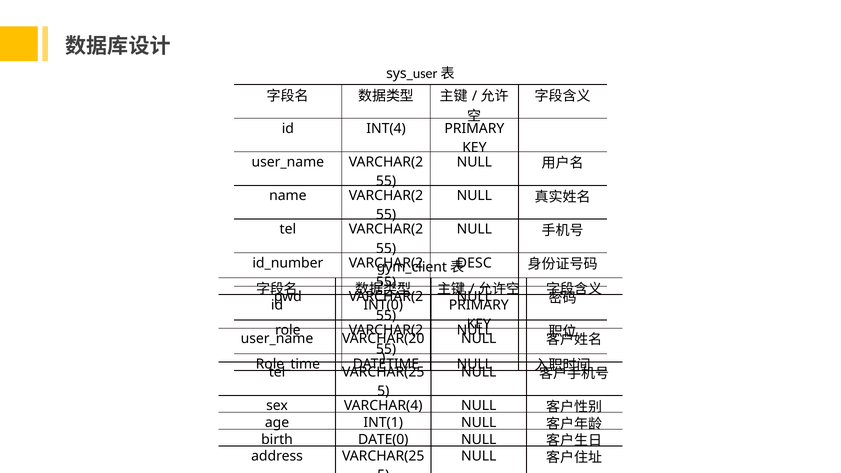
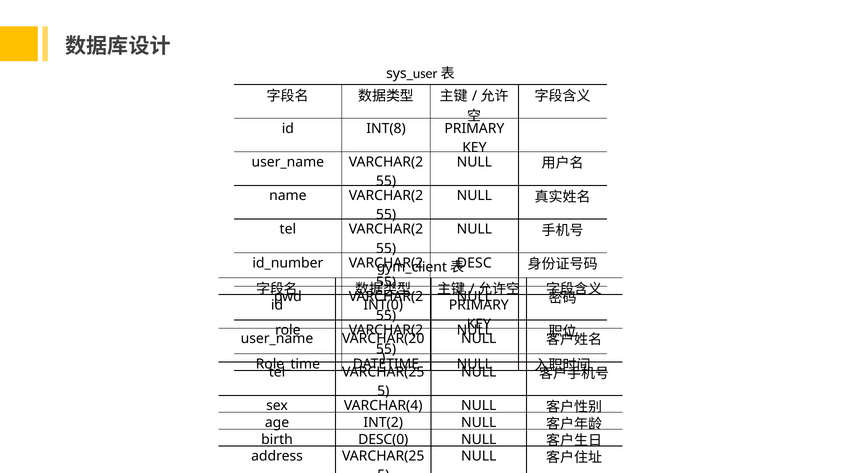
INT(4: INT(4 -> INT(8 (386, 128)
INT(1: INT(1 -> INT(2 (383, 423)
DATE(0: DATE(0 -> DESC(0 (383, 440)
